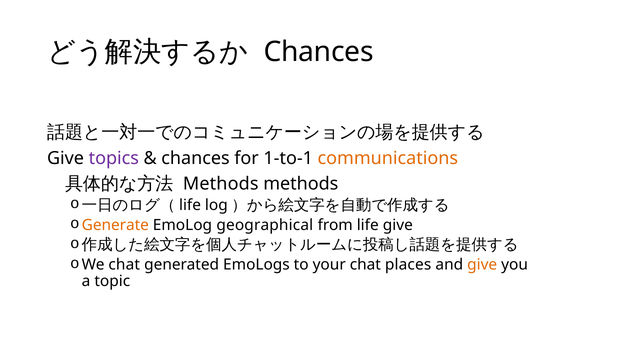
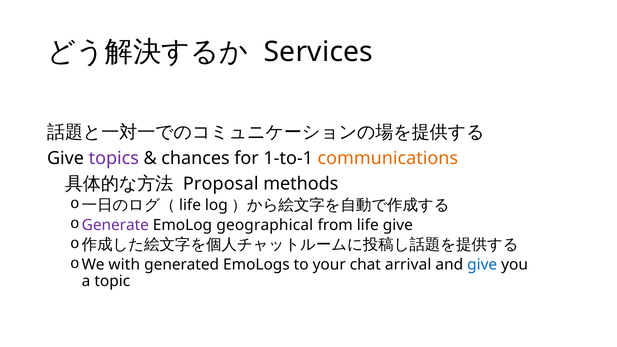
Chances: Chances -> Services (318, 52)
Methods: Methods -> Proposal (221, 184)
Generate colour: orange -> purple (115, 225)
We chat: chat -> with (124, 265)
places: places -> arrival (408, 265)
give colour: orange -> blue (482, 265)
